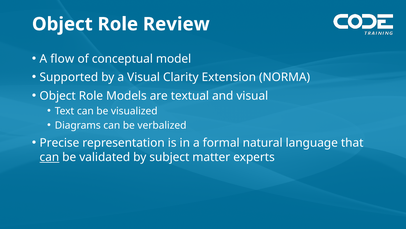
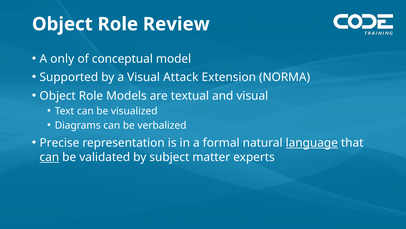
flow: flow -> only (62, 59)
Clarity: Clarity -> Attack (181, 77)
language underline: none -> present (312, 143)
